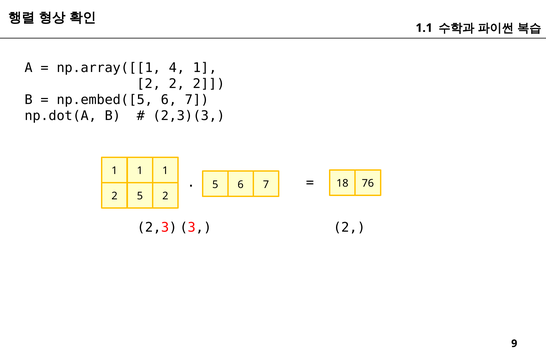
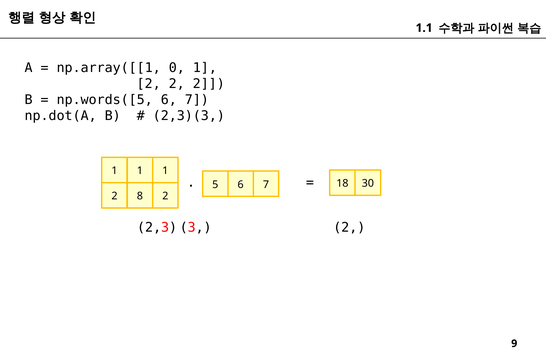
4: 4 -> 0 (177, 68)
np.embed([5: np.embed([5 -> np.words([5 (105, 100)
76: 76 -> 30 (368, 184)
2 5: 5 -> 8 (140, 196)
